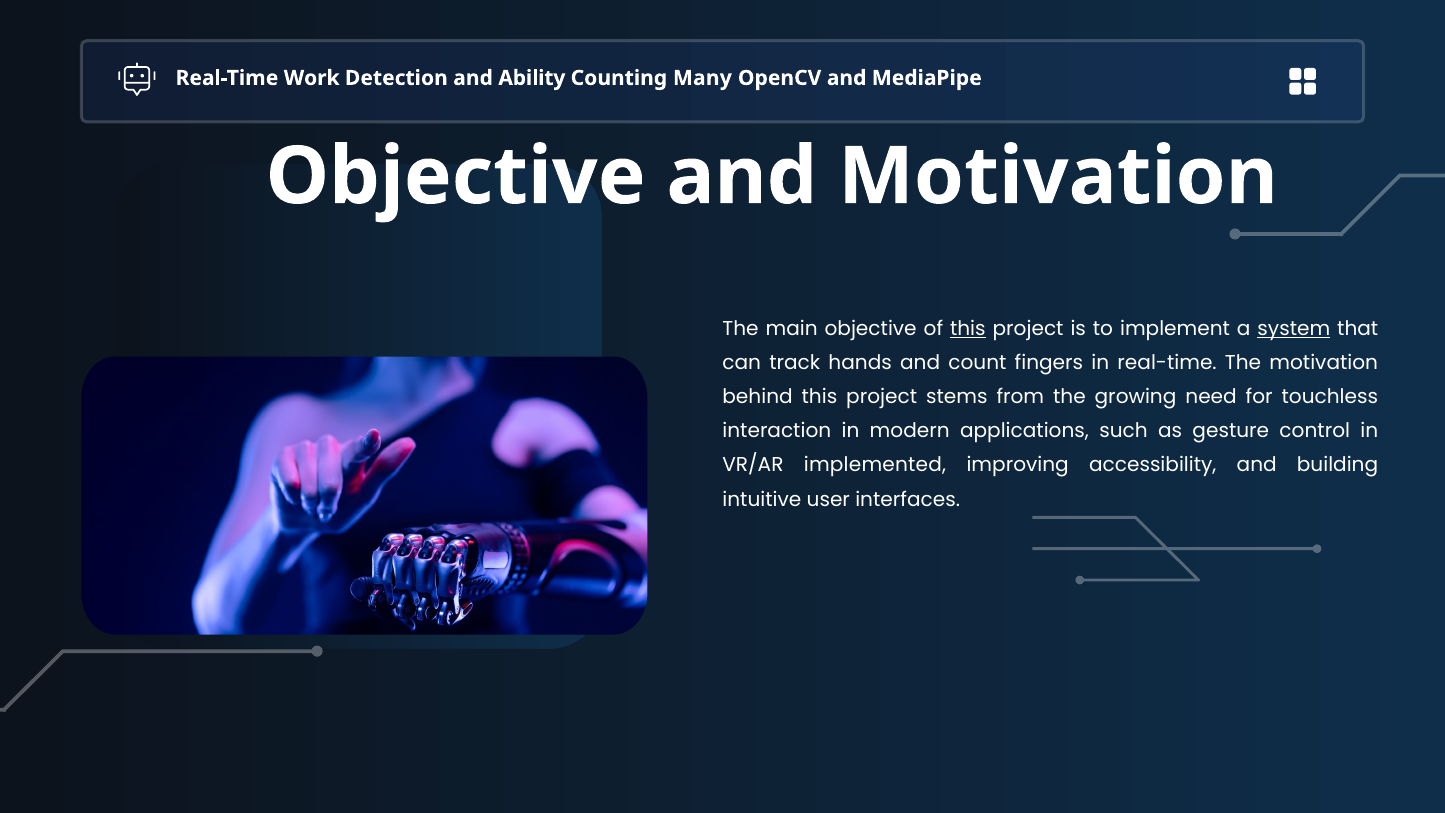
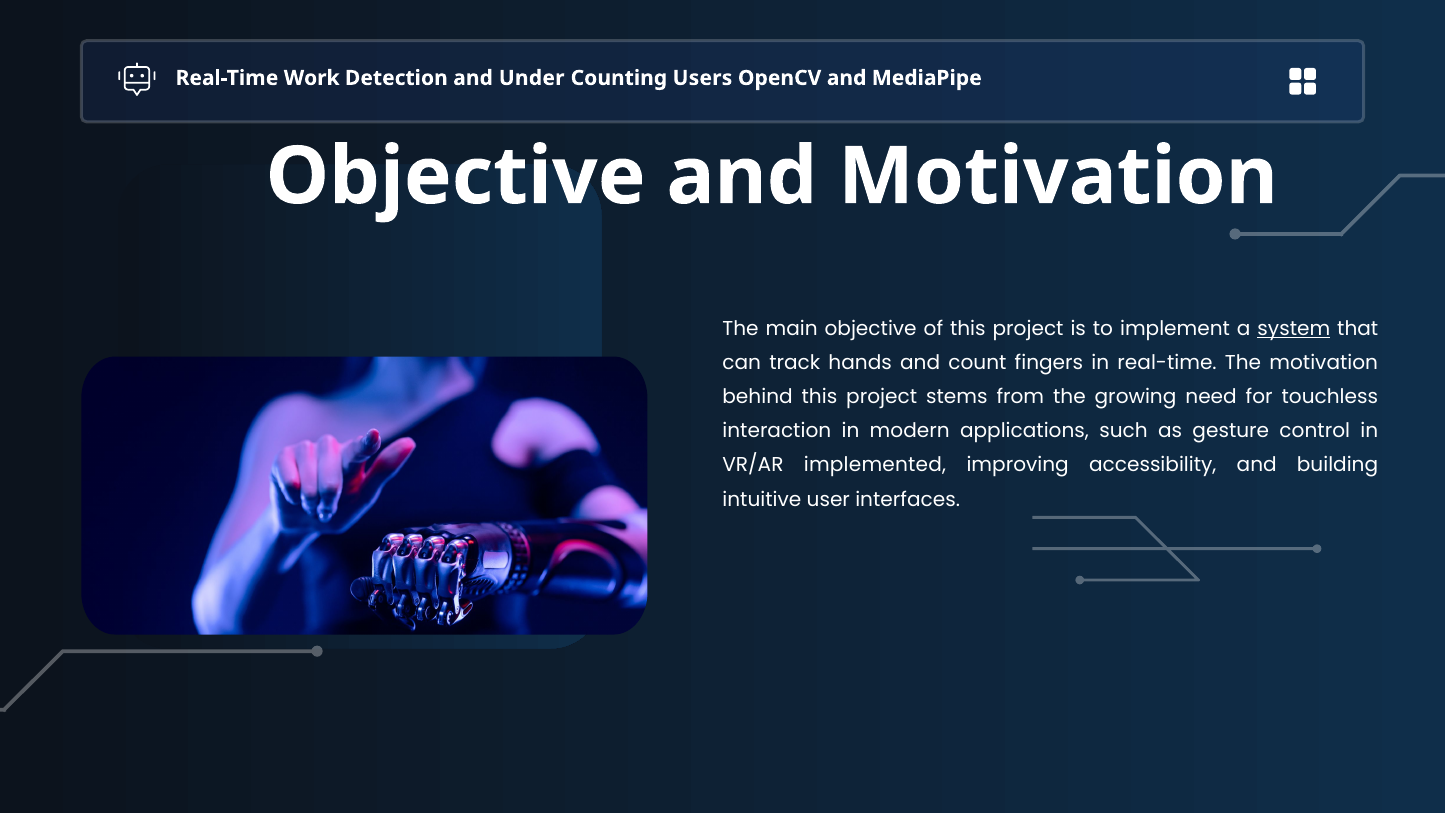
Ability: Ability -> Under (532, 78)
Many: Many -> Users (702, 78)
this underline: present -> none (968, 329)
